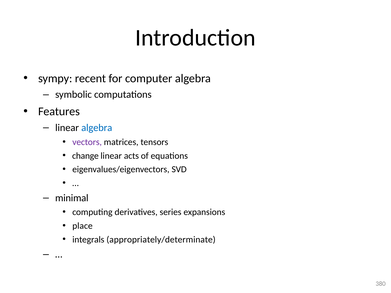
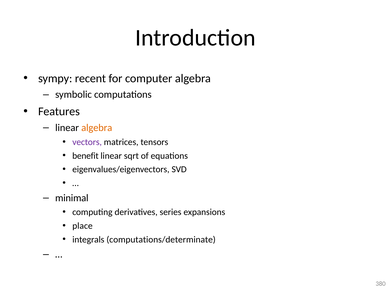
algebra colour: blue -> orange (97, 128)
change: change -> benefit (85, 156)
acts: acts -> sqrt (131, 156)
appropriately/determinate: appropriately/determinate -> computations/determinate (161, 240)
